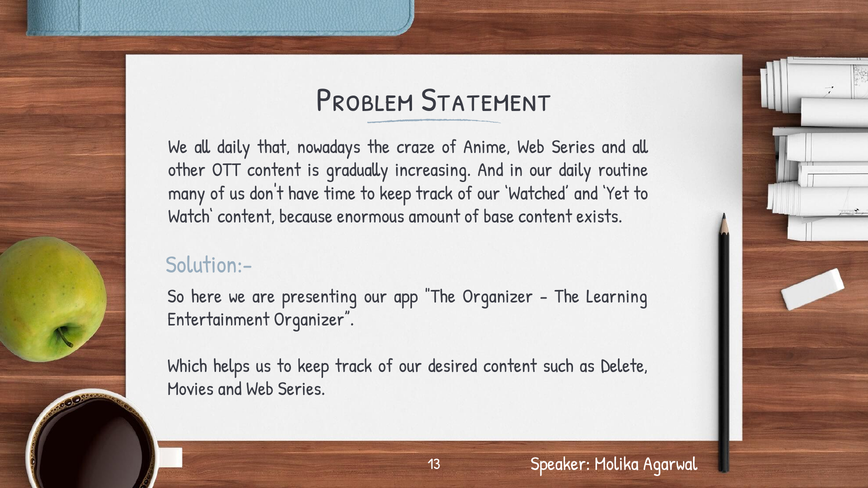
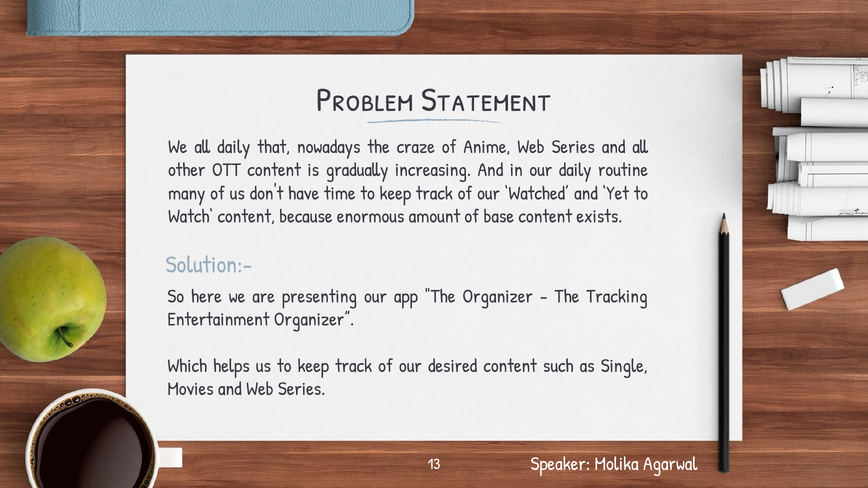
Learning: Learning -> Tracking (617, 297)
Delete: Delete -> Single (624, 366)
